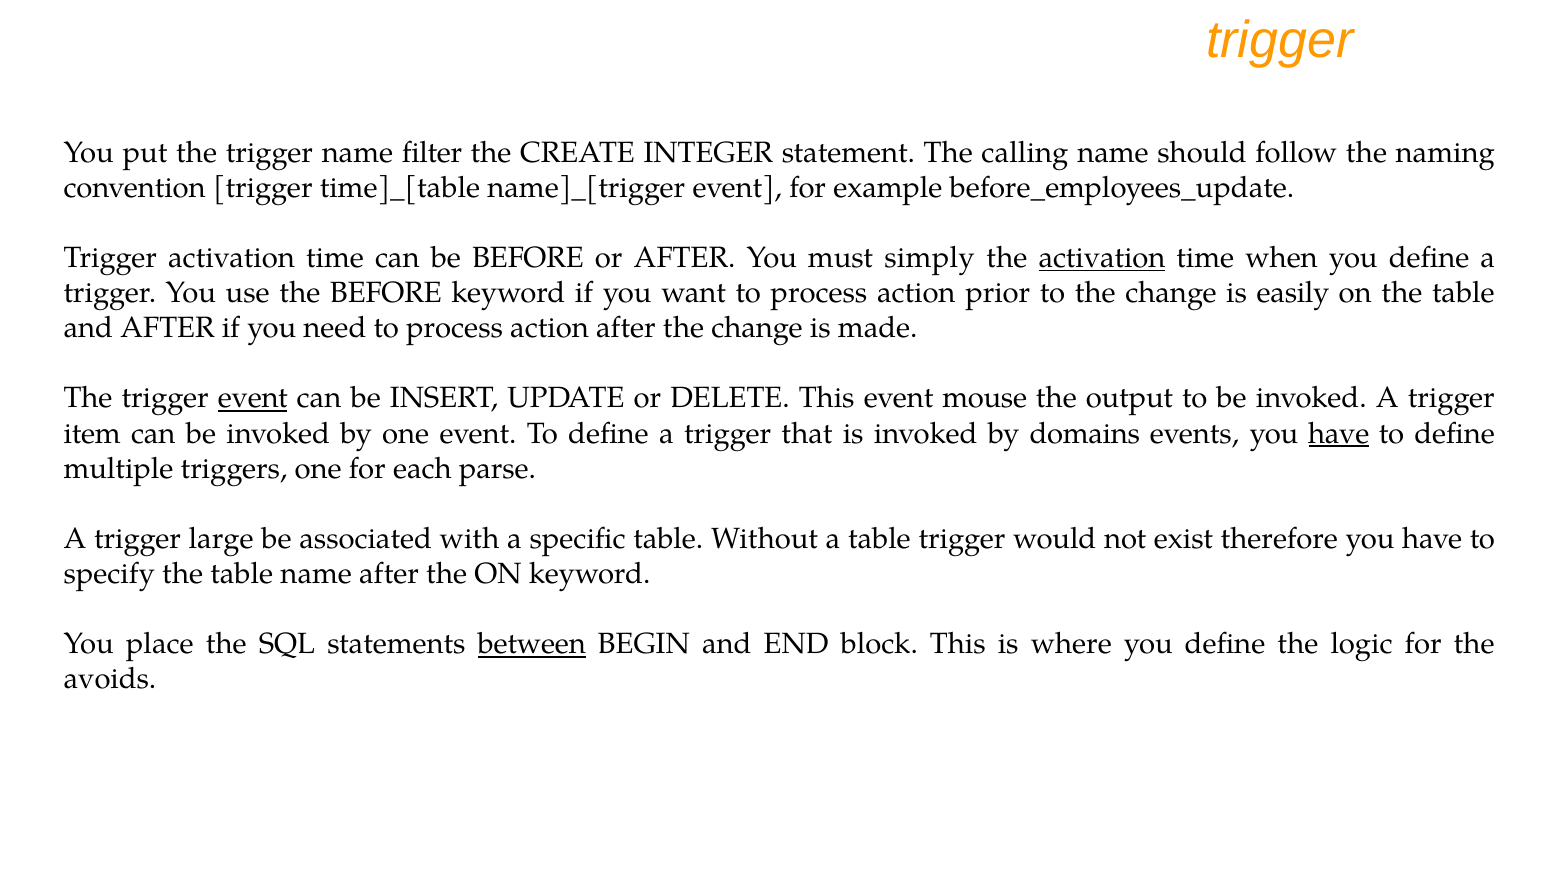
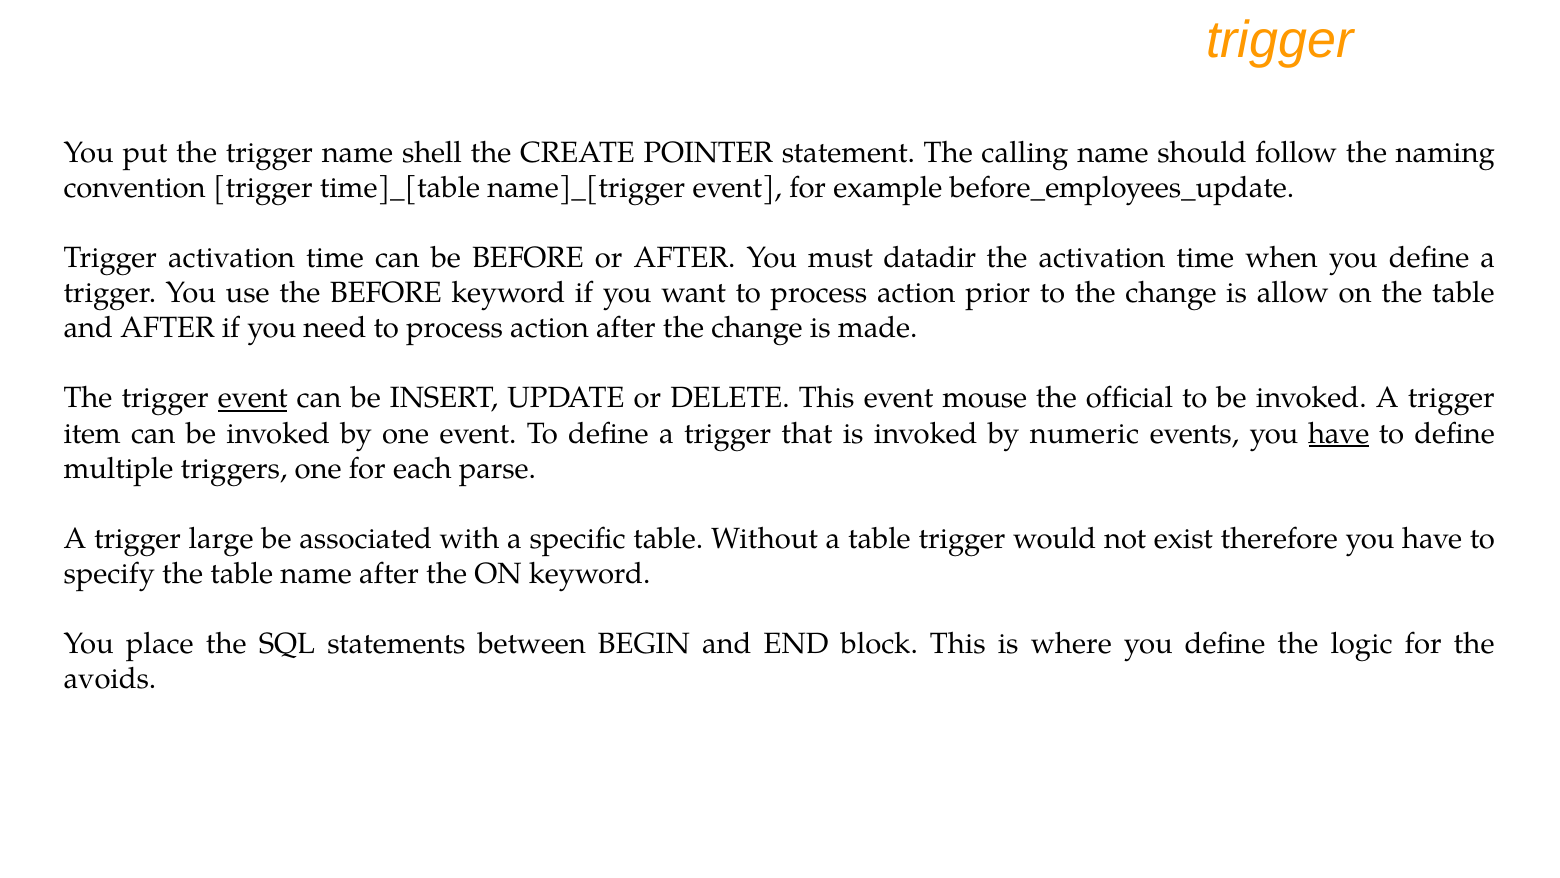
filter: filter -> shell (432, 152)
INTEGER: INTEGER -> POINTER (708, 152)
simply: simply -> datadir (930, 258)
activation underline: present -> none (1102, 258)
easily: easily -> allow (1293, 293)
output: output -> official (1129, 398)
domains: domains -> numeric (1084, 433)
between underline: present -> none (532, 644)
